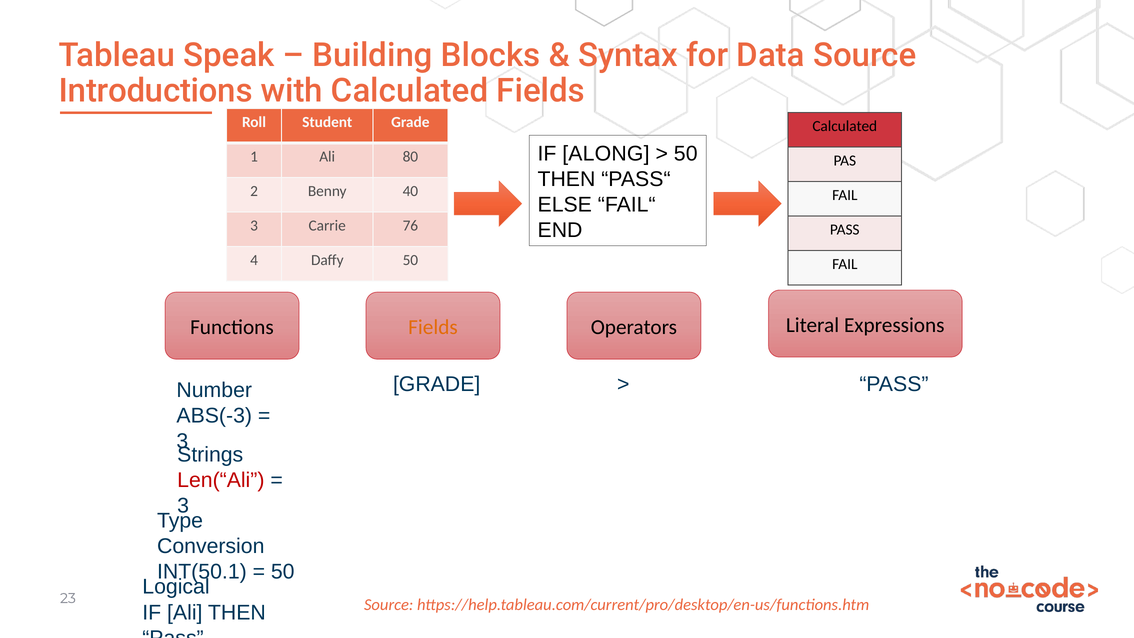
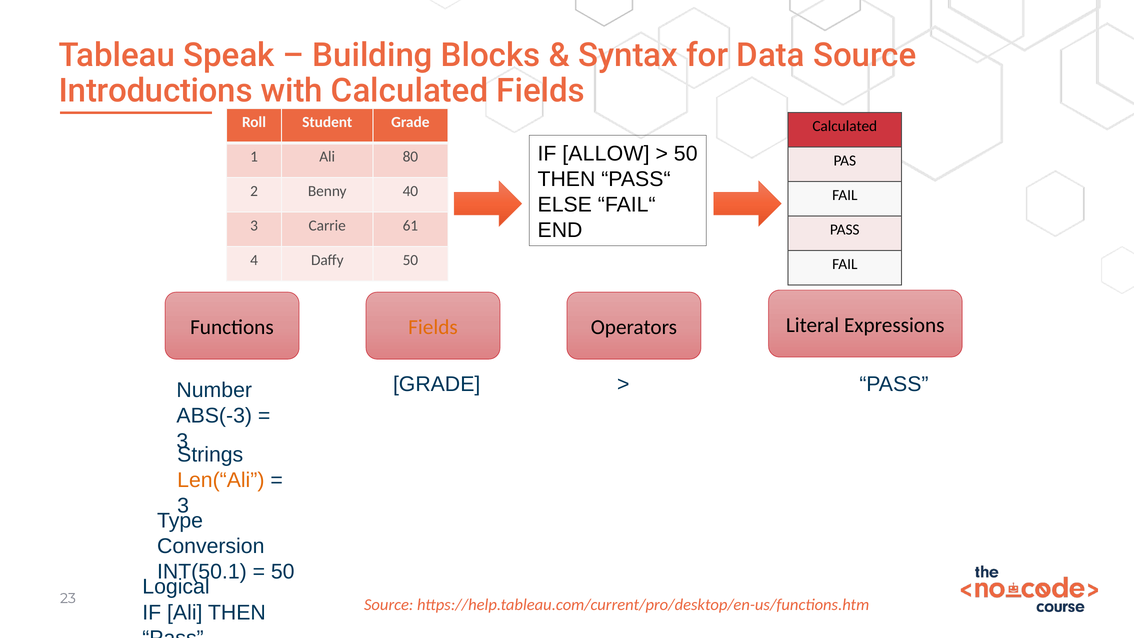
ALONG: ALONG -> ALLOW (606, 154)
76: 76 -> 61 (410, 226)
Len(“Ali colour: red -> orange (221, 480)
